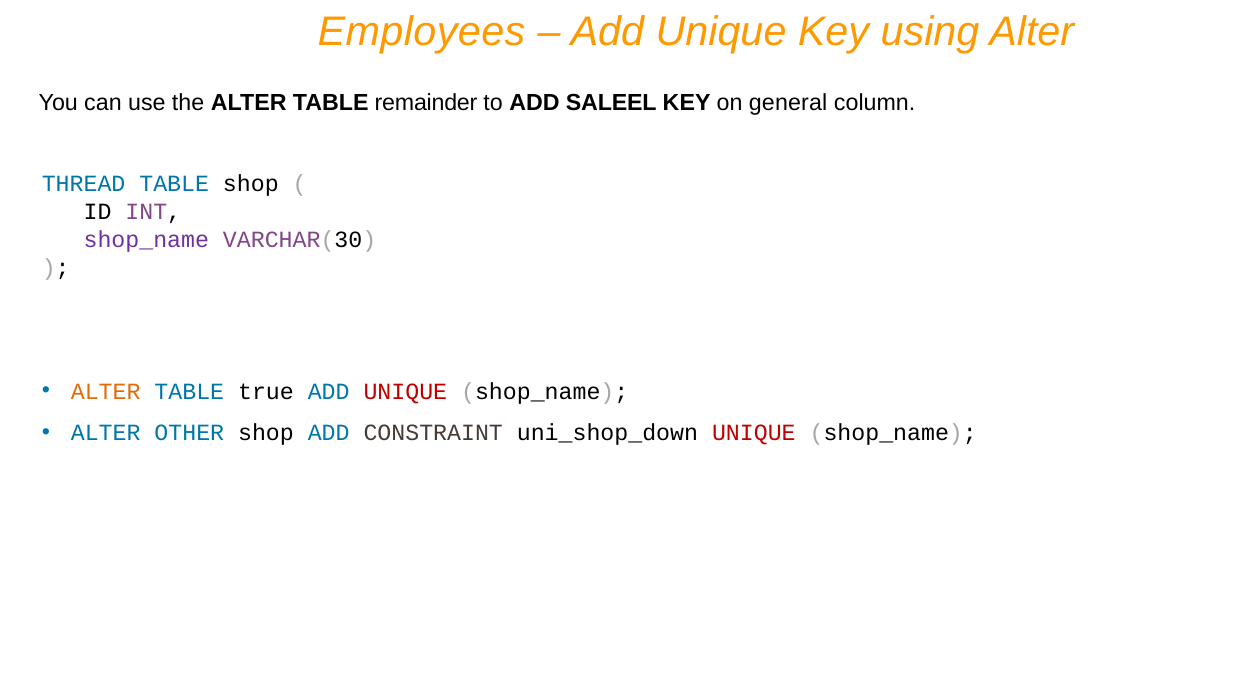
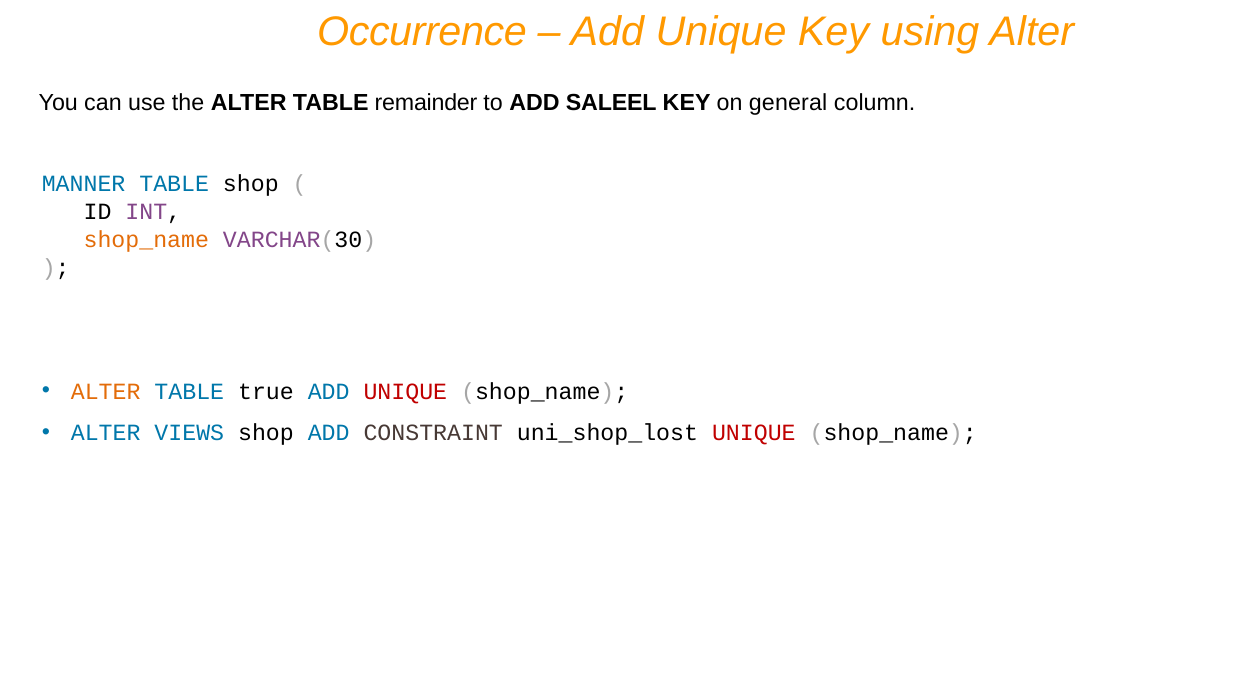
Employees: Employees -> Occurrence (422, 32)
THREAD: THREAD -> MANNER (84, 184)
shop_name colour: purple -> orange (146, 240)
OTHER: OTHER -> VIEWS (189, 433)
uni_shop_down: uni_shop_down -> uni_shop_lost (607, 433)
